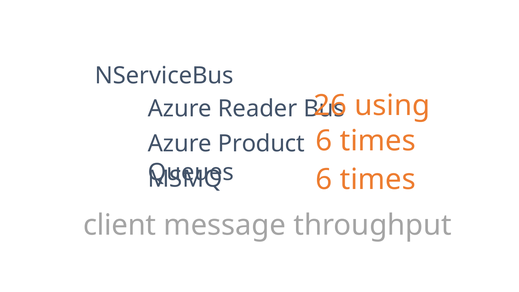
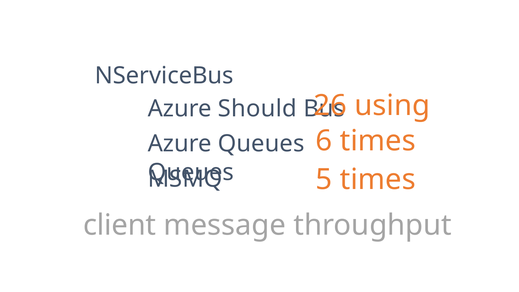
Reader: Reader -> Should (257, 108)
Azure Product: Product -> Queues (261, 144)
6: 6 -> 5 (324, 179)
